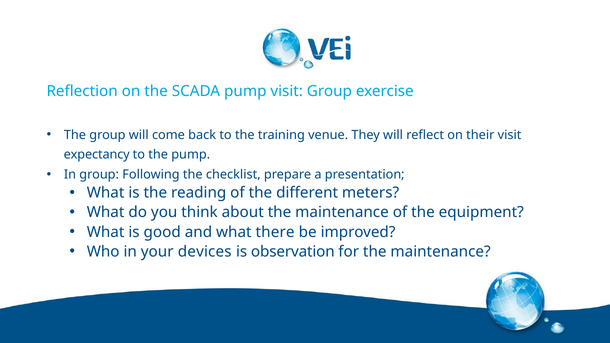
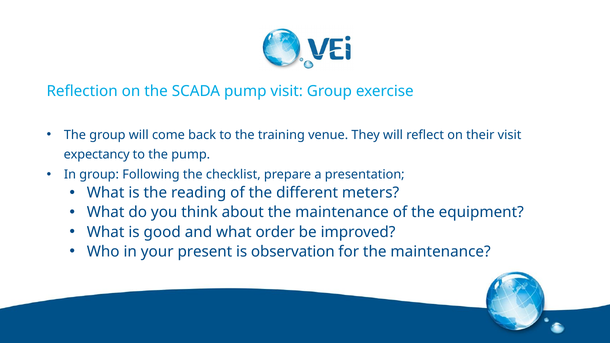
there: there -> order (275, 232)
devices: devices -> present (205, 252)
